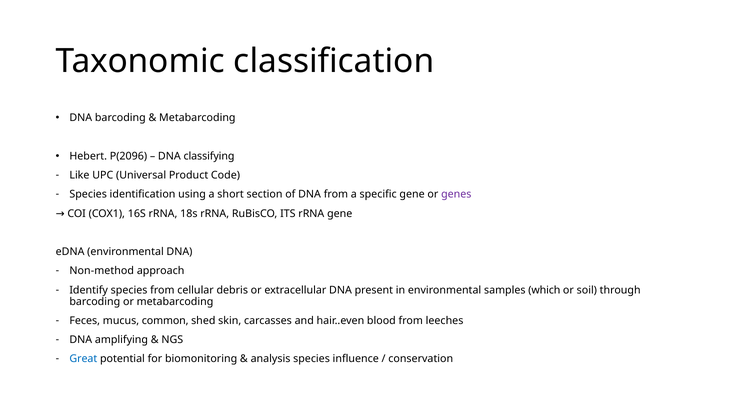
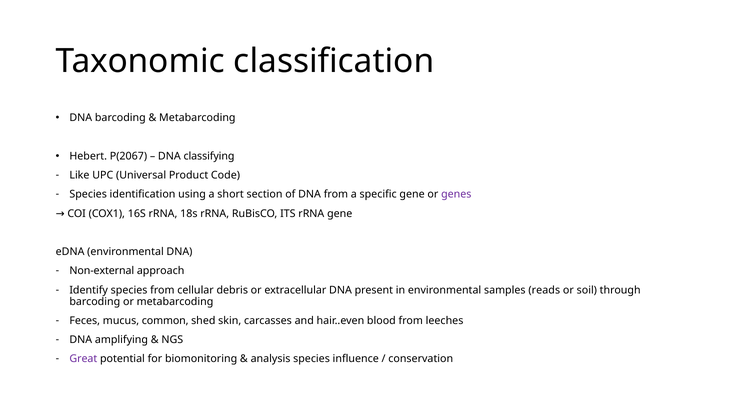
P(2096: P(2096 -> P(2067 (128, 156)
Non-method: Non-method -> Non-external (102, 271)
which: which -> reads (544, 290)
Great colour: blue -> purple (83, 359)
